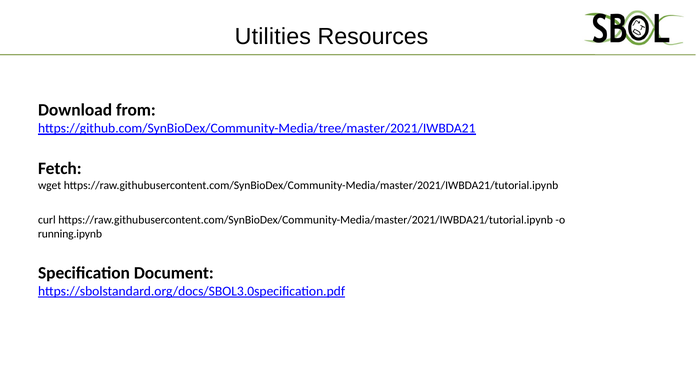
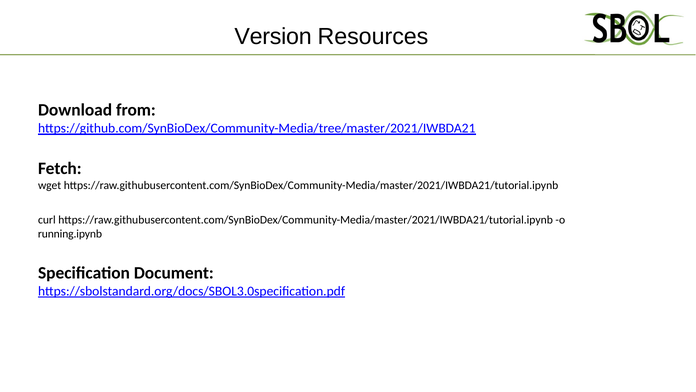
Utilities: Utilities -> Version (273, 37)
